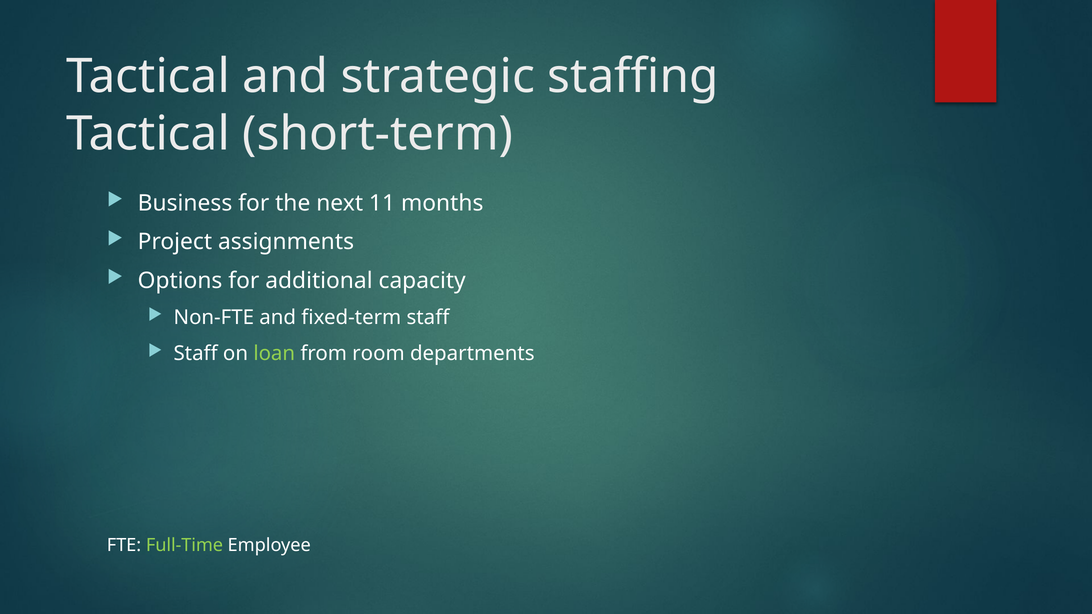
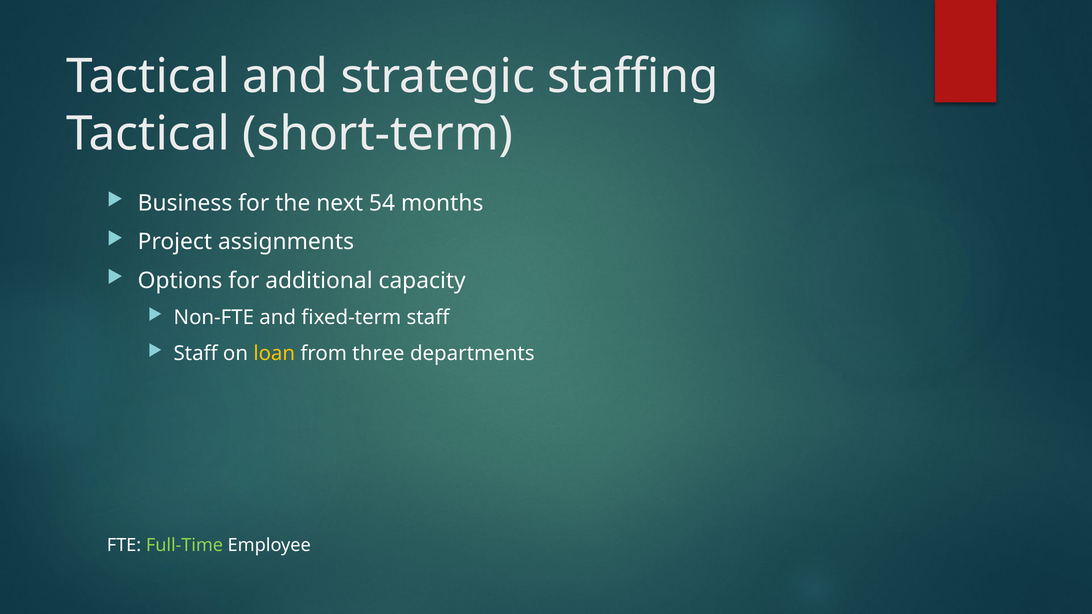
11: 11 -> 54 (382, 203)
loan colour: light green -> yellow (274, 354)
room: room -> three (378, 354)
